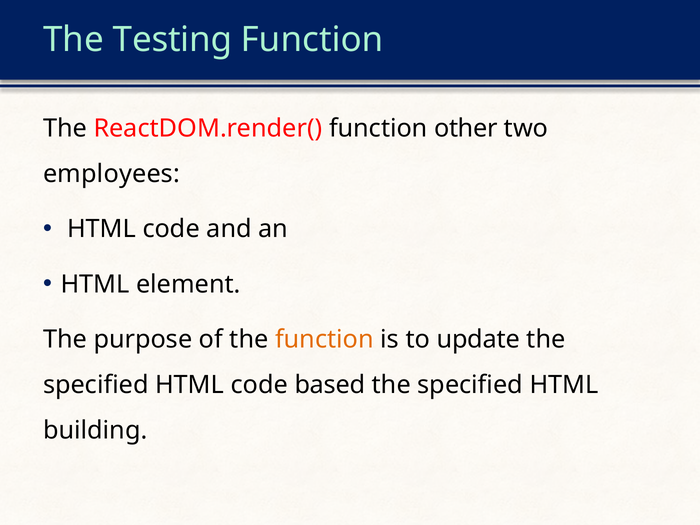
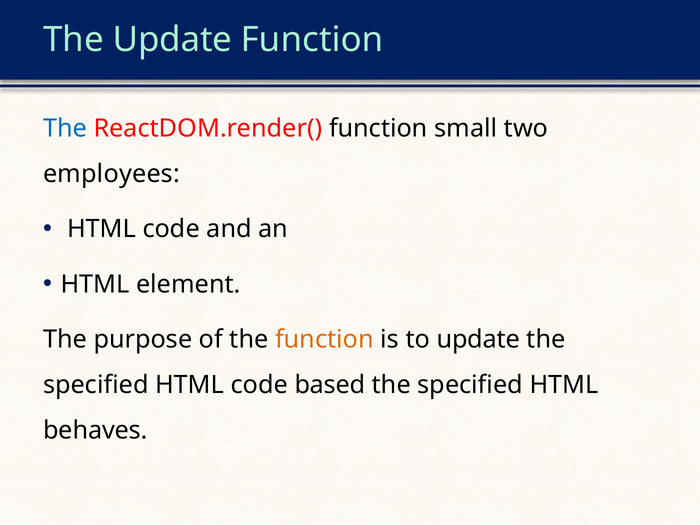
The Testing: Testing -> Update (173, 40)
The colour: black -> blue (65, 128)
other: other -> small (466, 128)
building: building -> behaves (95, 430)
